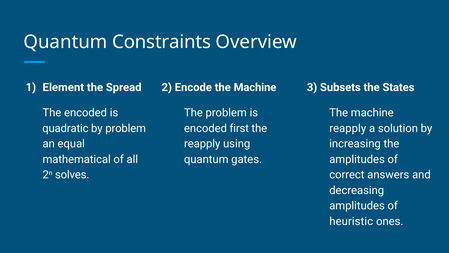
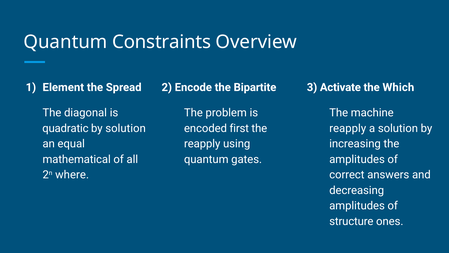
Encode the Machine: Machine -> Bipartite (255, 87)
Subsets: Subsets -> Activate (340, 87)
States: States -> Which (398, 87)
The encoded: encoded -> diagonal (86, 113)
by problem: problem -> solution (126, 128)
solves: solves -> where (72, 175)
heuristic: heuristic -> structure (351, 221)
